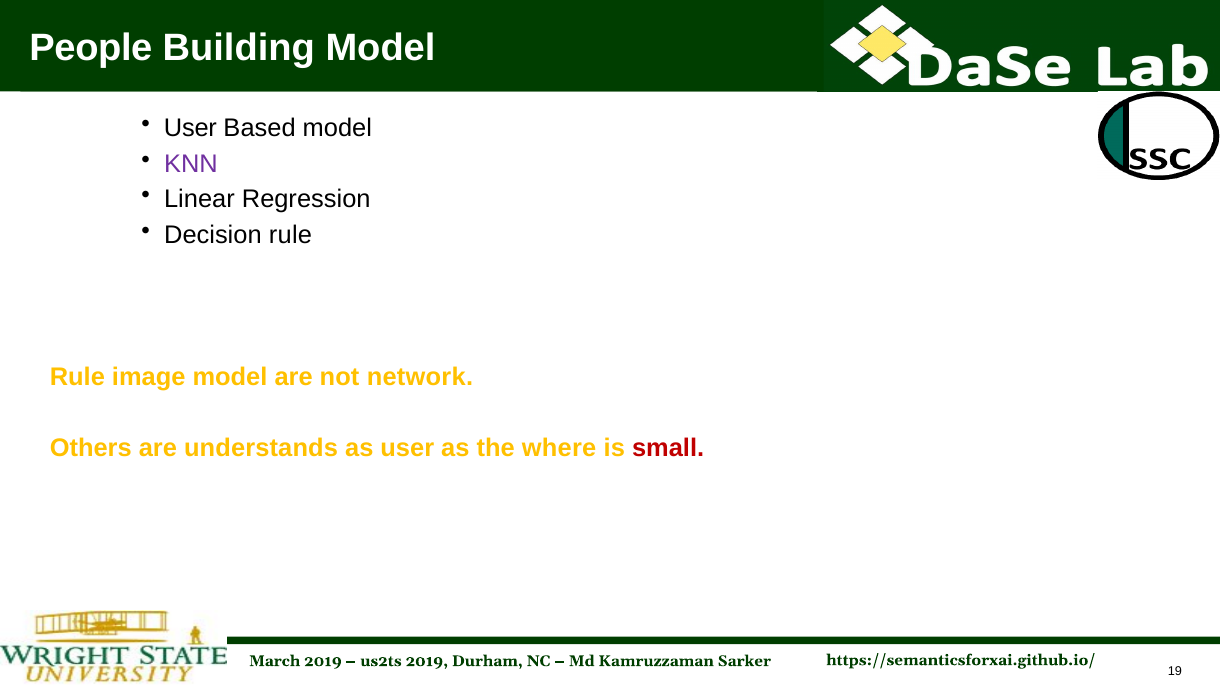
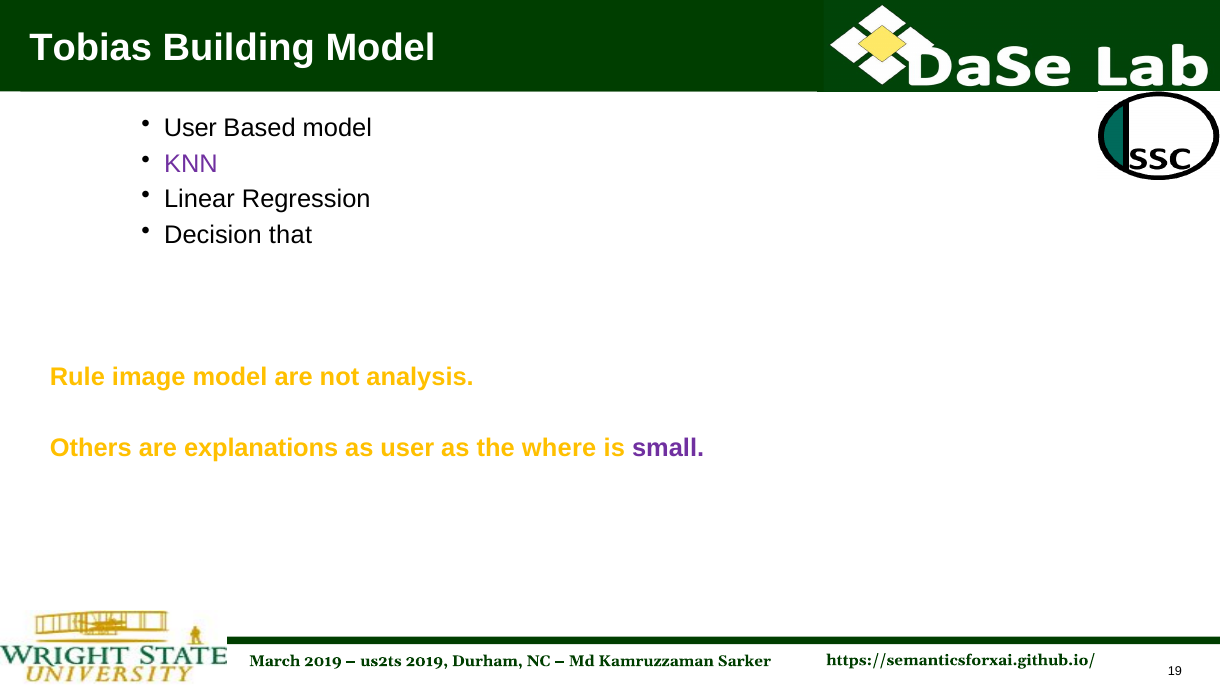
People: People -> Tobias (91, 48)
Decision rule: rule -> that (290, 235)
network: network -> analysis (420, 377)
understands: understands -> explanations (261, 449)
small colour: red -> purple (668, 449)
